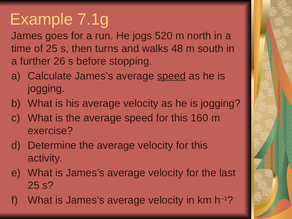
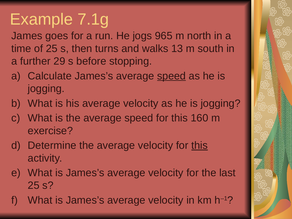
520: 520 -> 965 (164, 36)
48: 48 -> 13 (177, 49)
26: 26 -> 29 (59, 61)
this underline: none -> present (200, 145)
